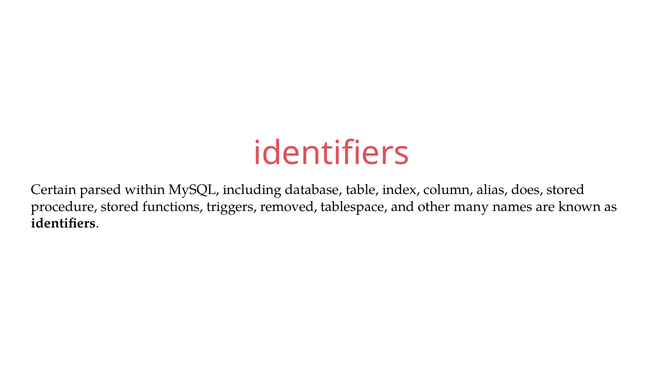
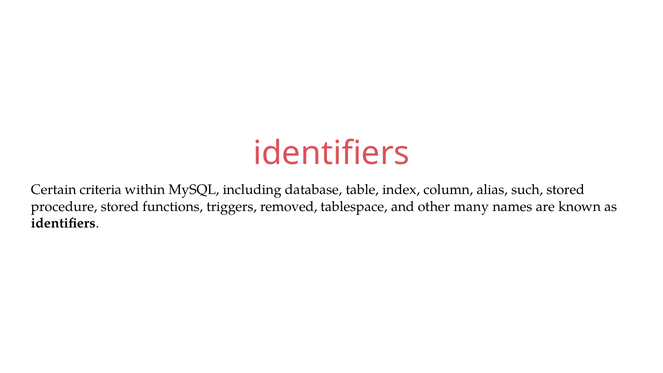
parsed: parsed -> criteria (101, 190)
does: does -> such (527, 190)
